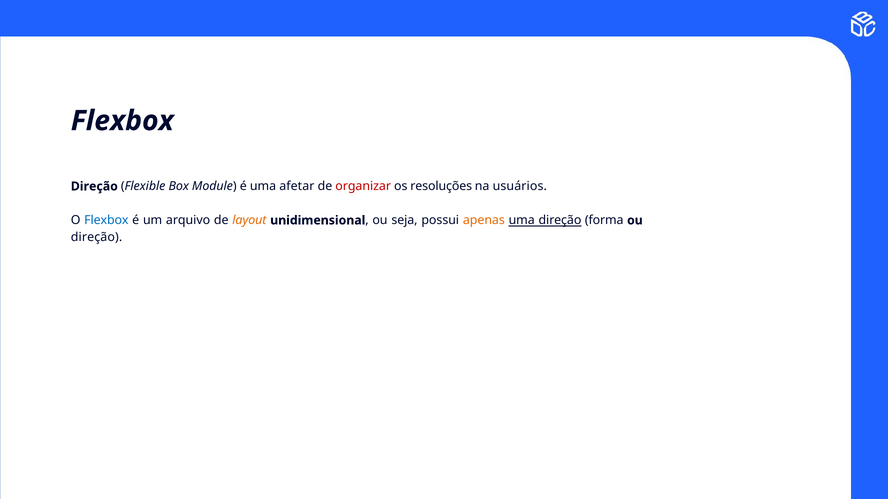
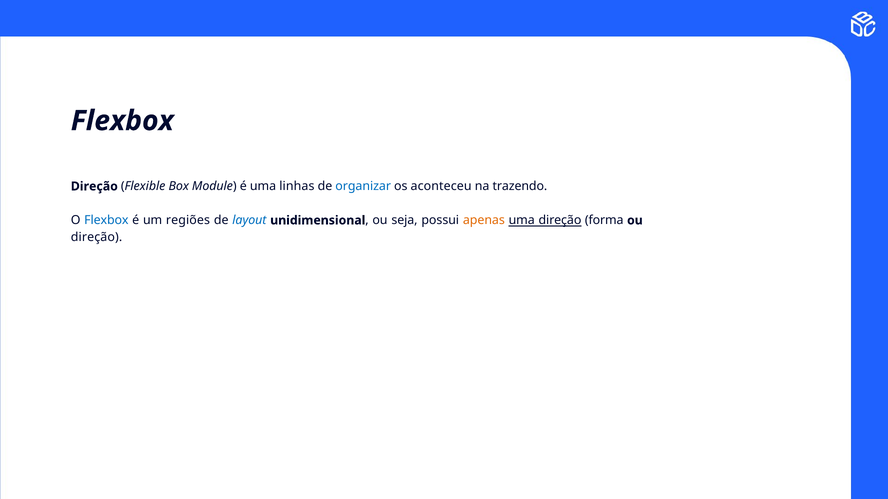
afetar: afetar -> linhas (297, 187)
organizar colour: red -> blue (363, 187)
resoluções: resoluções -> aconteceu (441, 187)
usuários: usuários -> trazendo (520, 187)
arquivo: arquivo -> regiões (188, 221)
layout colour: orange -> blue (249, 221)
